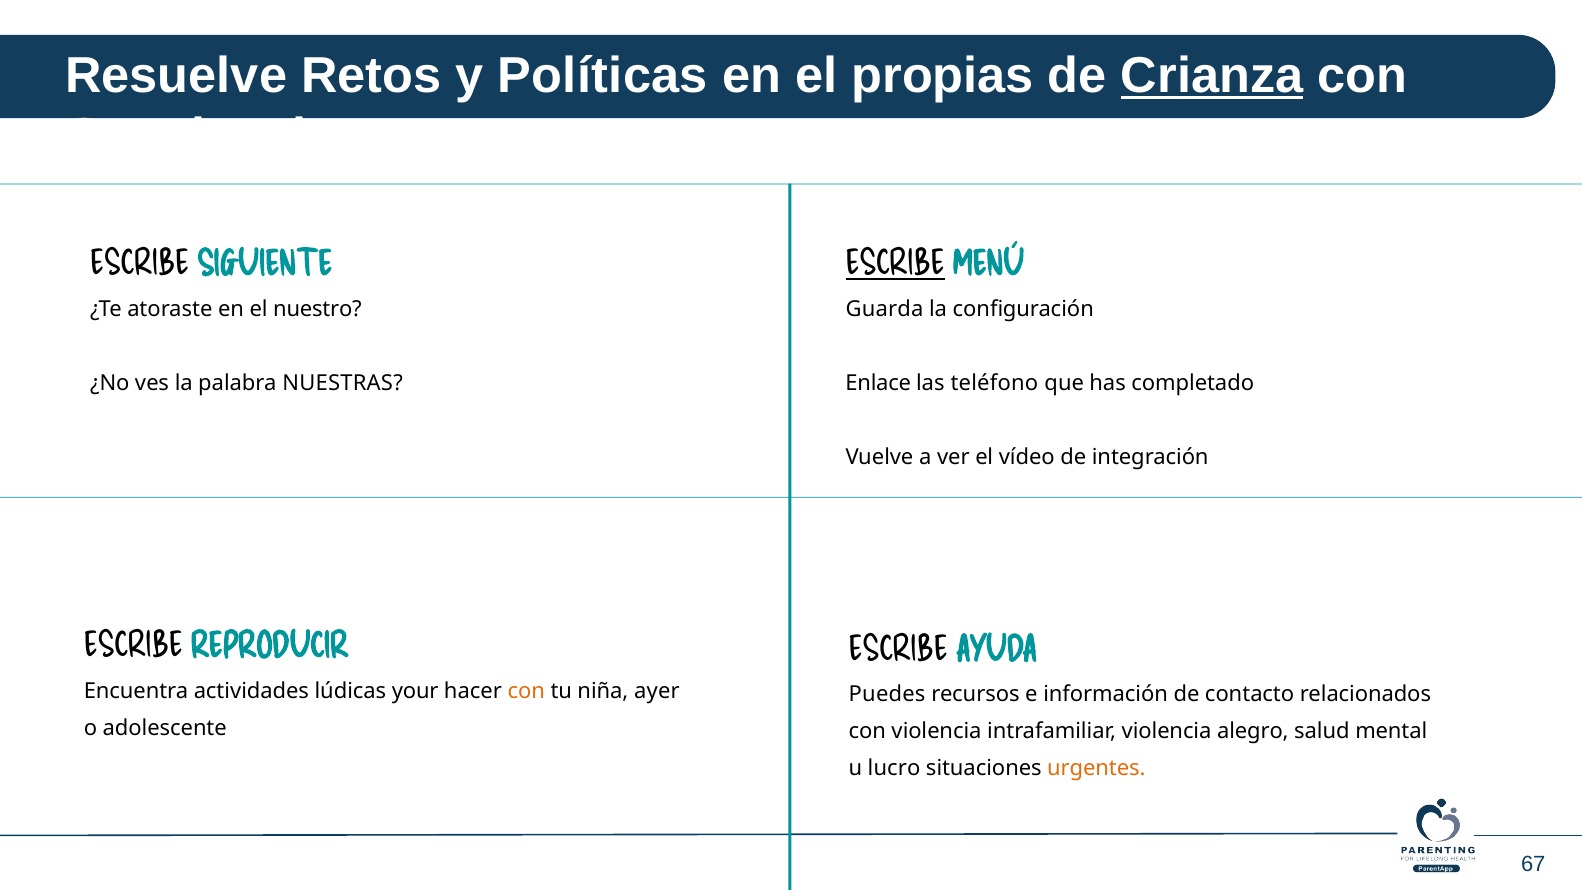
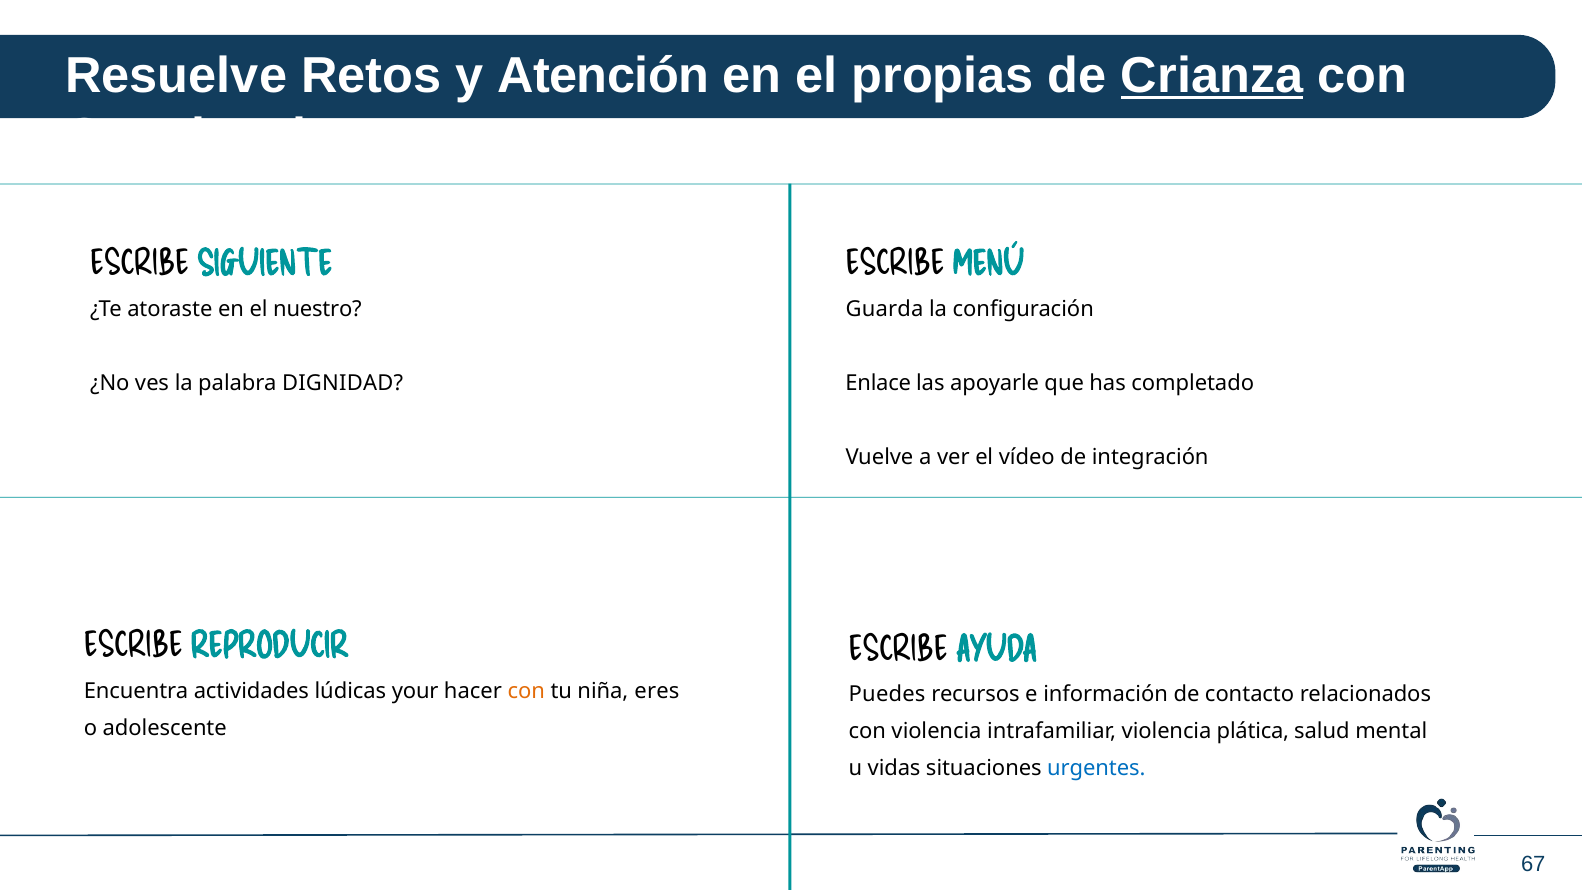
Políticas: Políticas -> Atención (603, 76)
ESCRIBE underline: present -> none (895, 264)
NUESTRAS: NUESTRAS -> DIGNIDAD (343, 383)
teléfono: teléfono -> apoyarle (995, 383)
ayer: ayer -> eres (657, 691)
alegro: alegro -> plática (1253, 731)
lucro: lucro -> vidas (894, 768)
urgentes colour: orange -> blue (1096, 768)
